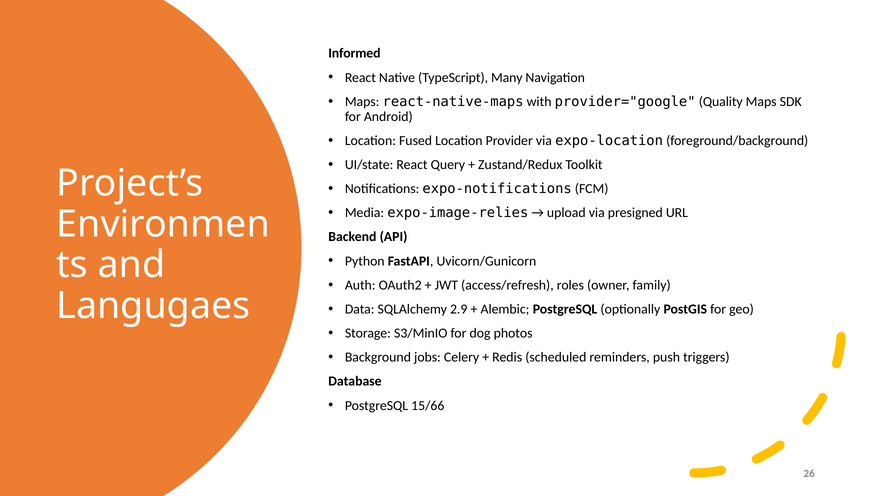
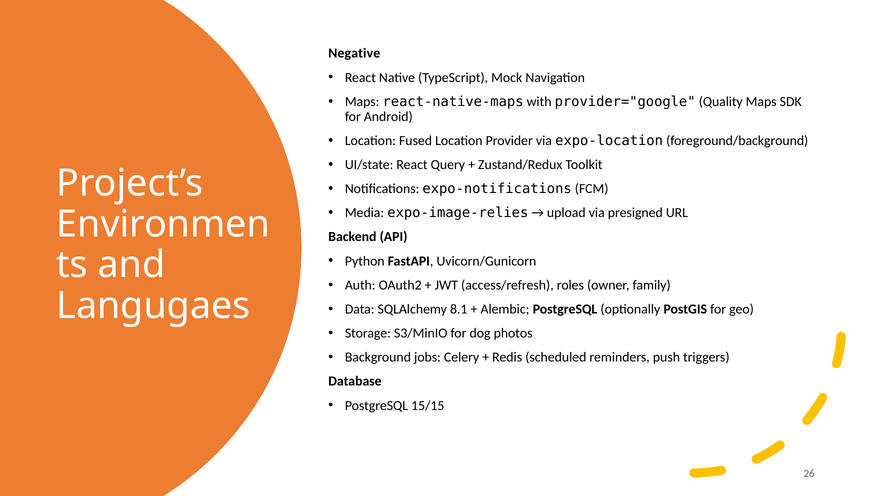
Informed: Informed -> Negative (354, 53)
Many: Many -> Mock (507, 78)
2.9: 2.9 -> 8.1 (459, 309)
15/66: 15/66 -> 15/15 (428, 406)
